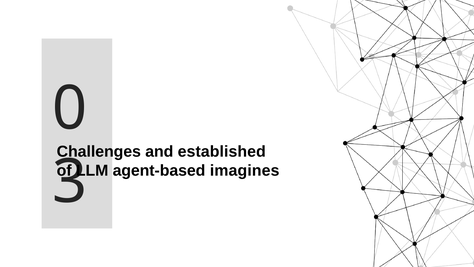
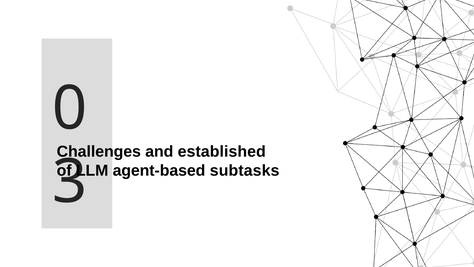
imagines: imagines -> subtasks (245, 170)
